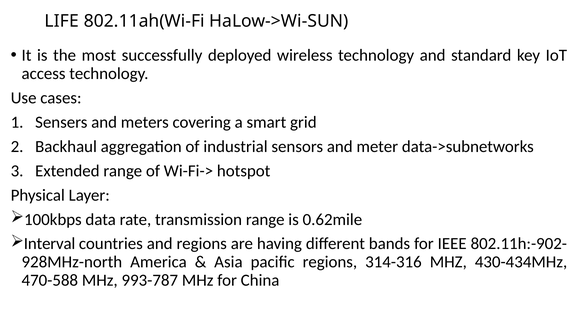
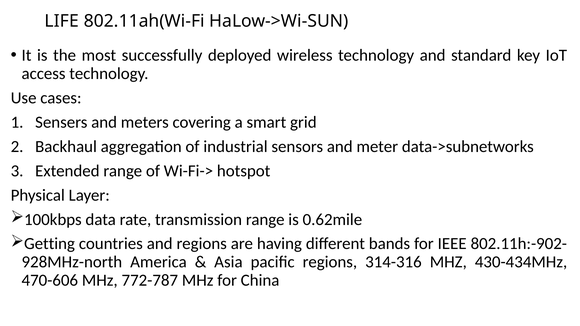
Interval: Interval -> Getting (50, 244)
470-588: 470-588 -> 470-606 (50, 280)
993-787: 993-787 -> 772-787 (150, 280)
